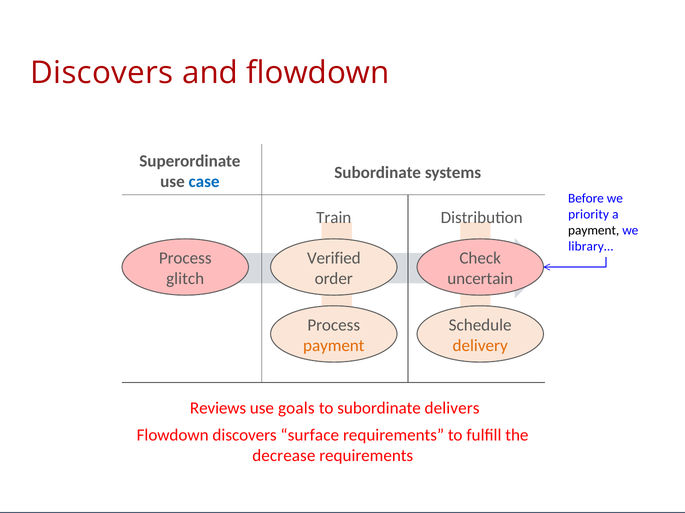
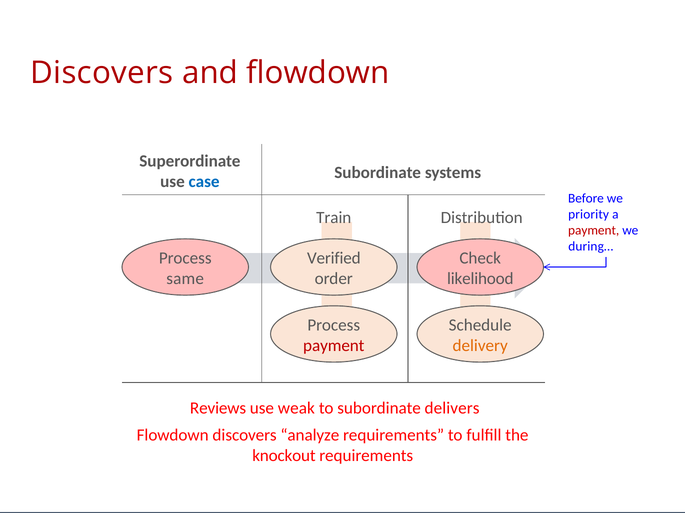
payment colour: black -> red (594, 231)
library…: library… -> during… (591, 247)
glitch: glitch -> same (185, 279)
uncertain: uncertain -> likelihood (480, 279)
payment colour: orange -> red (334, 346)
goals: goals -> weak (296, 409)
surface: surface -> analyze (310, 436)
decrease: decrease -> knockout (284, 456)
